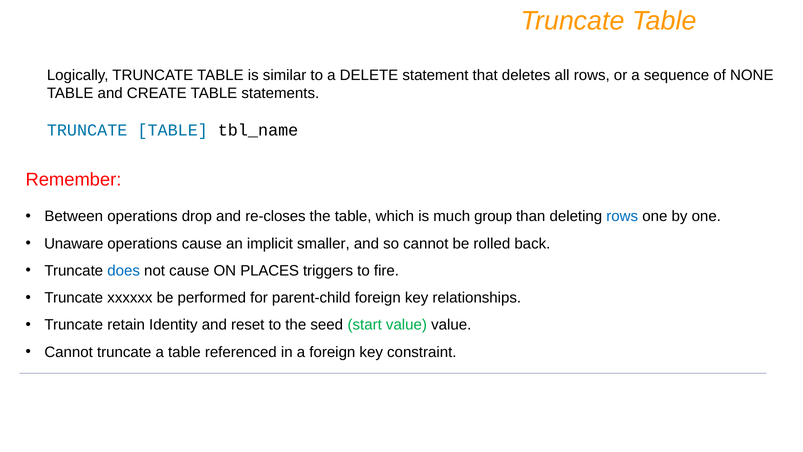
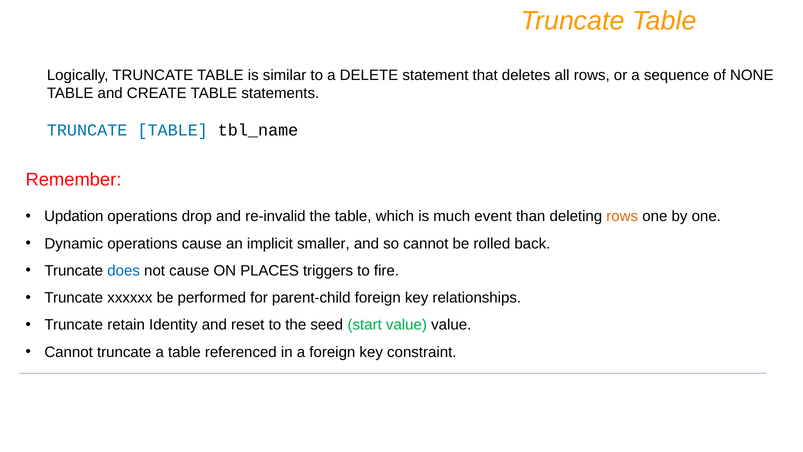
Between: Between -> Updation (74, 216)
re-closes: re-closes -> re-invalid (275, 216)
group: group -> event (493, 216)
rows colour: blue -> orange (622, 216)
Unaware: Unaware -> Dynamic (74, 243)
